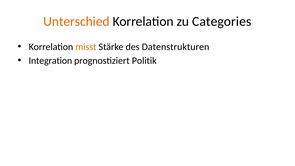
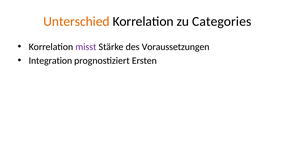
misst colour: orange -> purple (86, 47)
Datenstrukturen: Datenstrukturen -> Voraussetzungen (176, 47)
Politik: Politik -> Ersten (144, 61)
